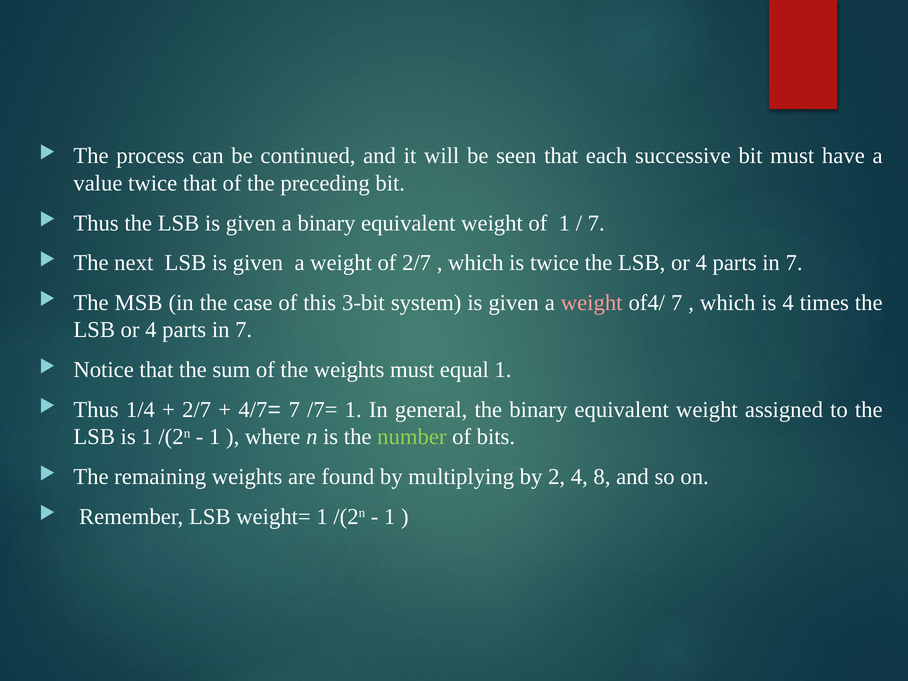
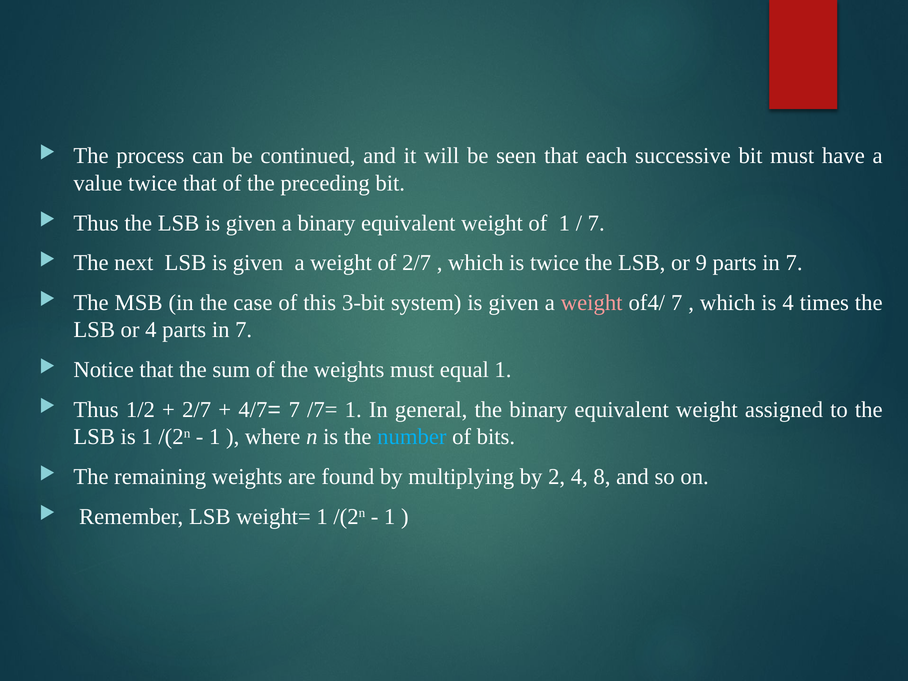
4: 4 -> 9 (701, 263)
1/4: 1/4 -> 1/2 (140, 410)
number colour: light green -> light blue (412, 437)
